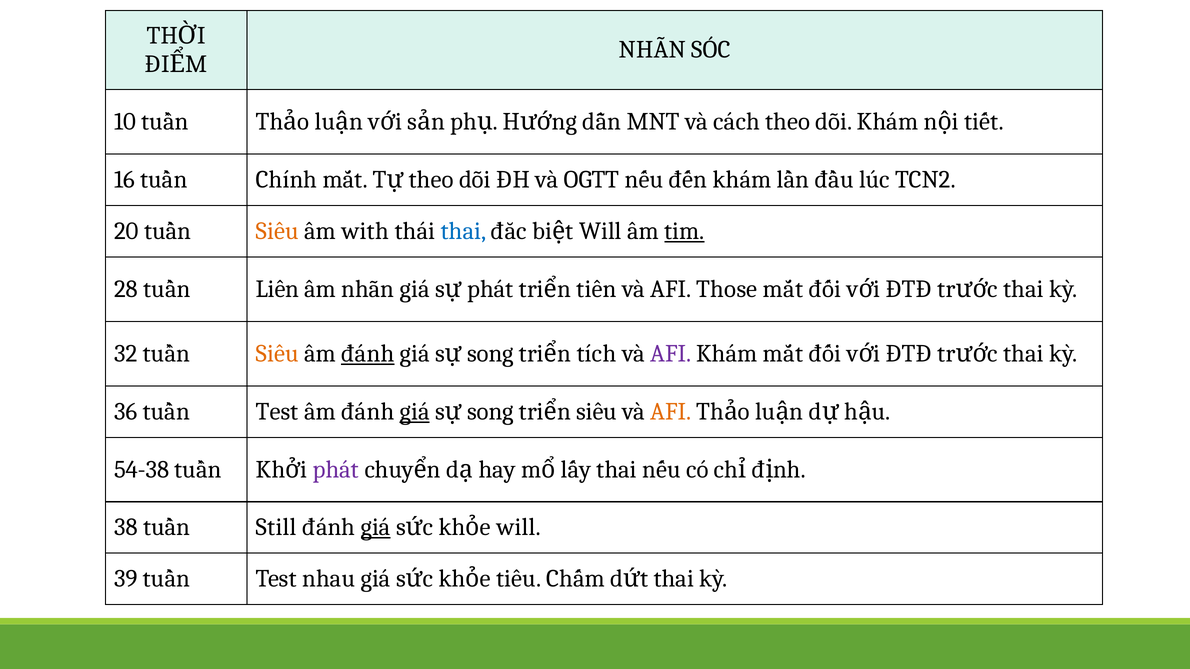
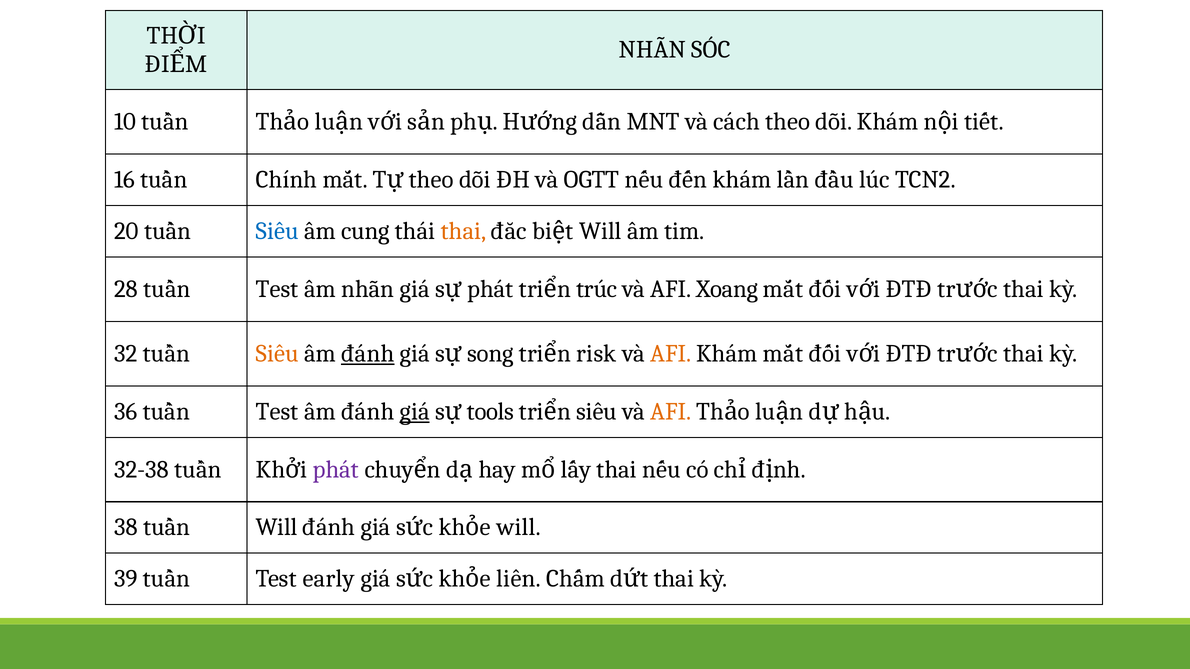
Siêu colour: orange -> blue (277, 231)
with: with -> cung (365, 231)
thai colour: blue -> orange (463, 231)
tim underline: present -> none (684, 231)
Liên: Liên -> Test (277, 289)
tiên: tiên -> trúc (597, 289)
Those: Those -> Xoang (727, 289)
tích: tích -> risk (596, 354)
AFI colour: purple -> orange (671, 354)
song: song -> tools (490, 412)
54-38: 54-38 -> 32-38 (142, 470)
Still: Still -> Will (276, 528)
giá underline: present -> none (376, 528)
nhau: nhau -> early (329, 579)
tiêu: tiêu -> liên (519, 579)
